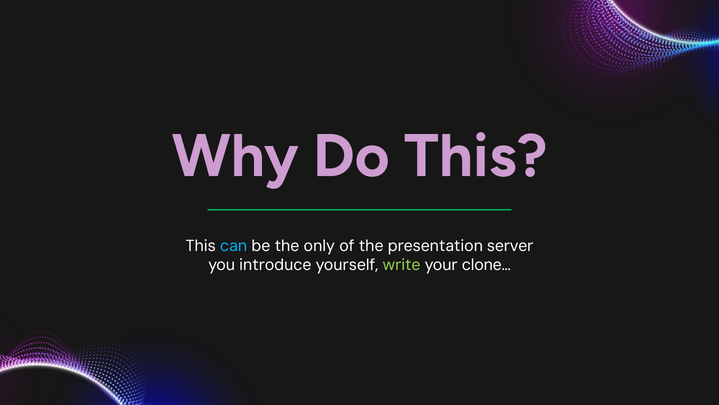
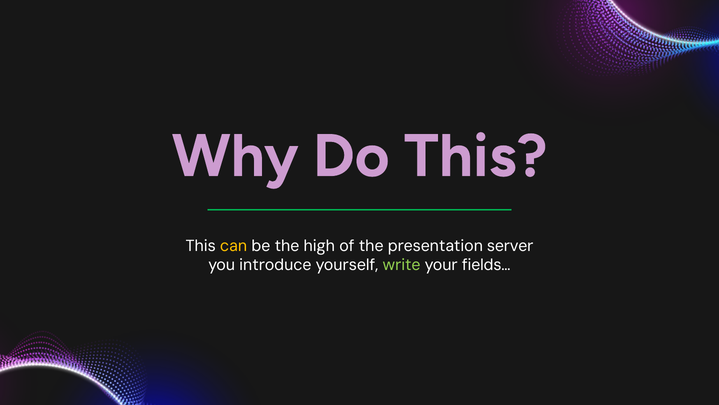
can colour: light blue -> yellow (234, 246)
only: only -> high (319, 246)
clone…: clone… -> fields… (486, 265)
